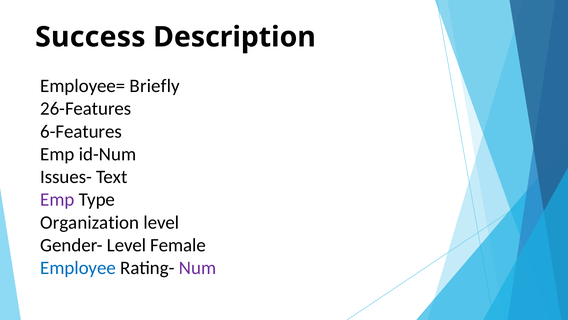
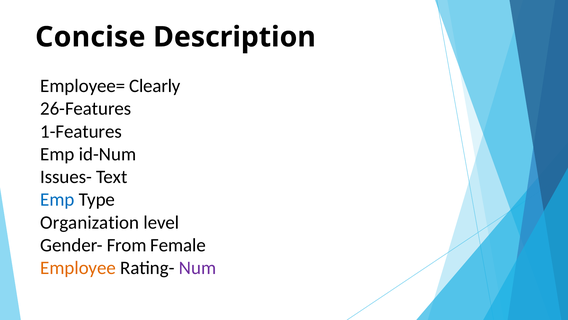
Success: Success -> Concise (90, 37)
Briefly: Briefly -> Clearly (155, 86)
6-Features: 6-Features -> 1-Features (81, 131)
Emp colour: purple -> blue (57, 199)
Gender- Level: Level -> From (127, 245)
Employee colour: blue -> orange (78, 268)
